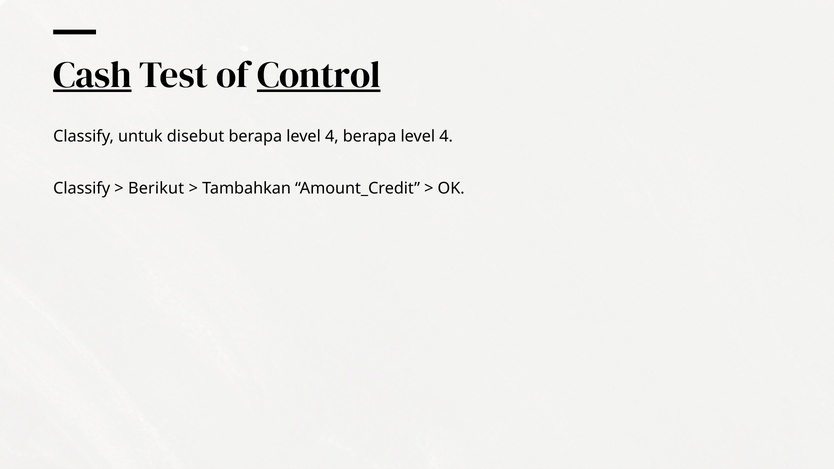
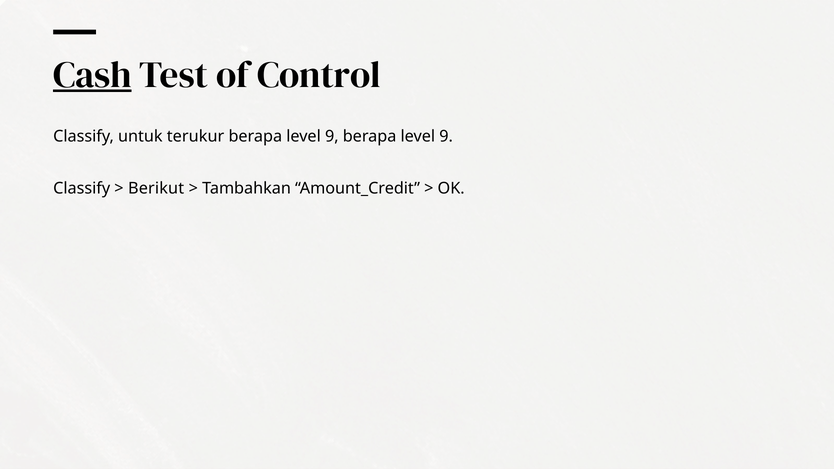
Control underline: present -> none (319, 75)
disebut: disebut -> terukur (196, 137)
4: 4 -> 9 (332, 137)
4: 4 -> 9 (446, 137)
